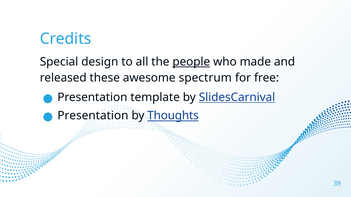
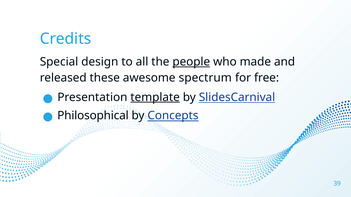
template underline: none -> present (155, 97)
Presentation: Presentation -> Philosophical (93, 116)
Thoughts: Thoughts -> Concepts (173, 116)
